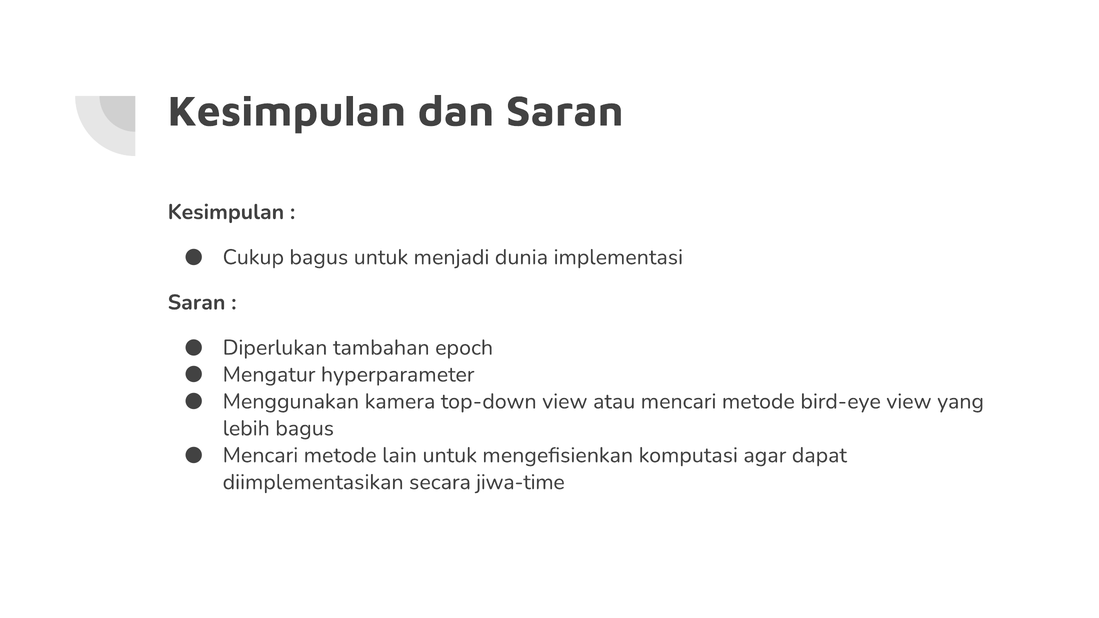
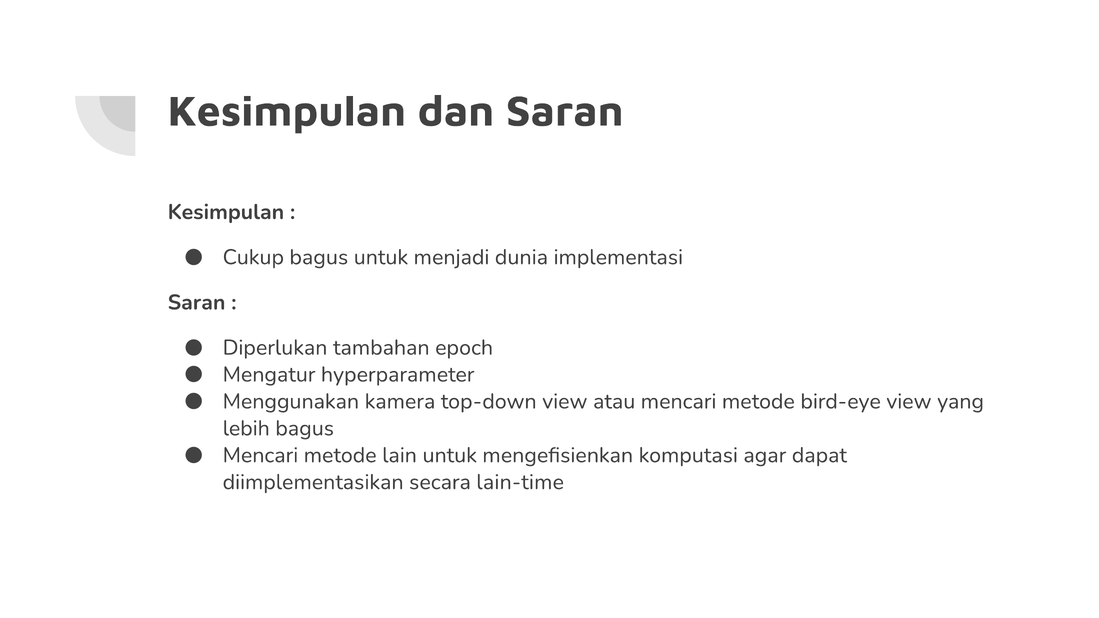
jiwa-time: jiwa-time -> lain-time (520, 482)
